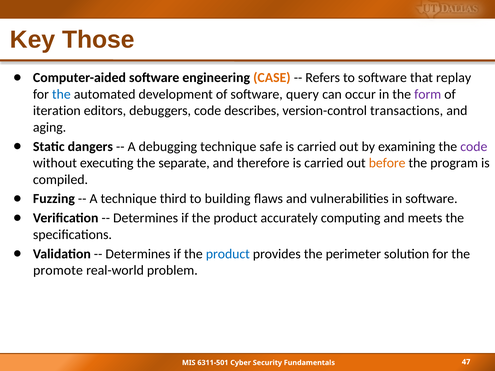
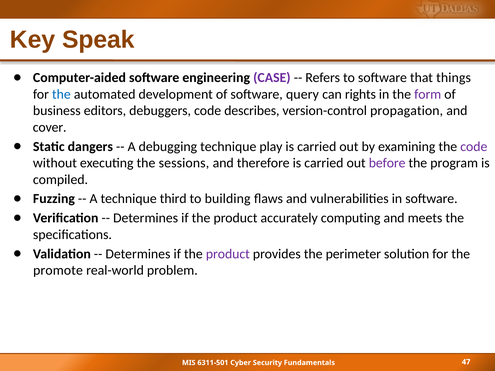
Those: Those -> Speak (98, 40)
CASE colour: orange -> purple (272, 78)
replay: replay -> things (454, 78)
occur: occur -> rights (360, 94)
iteration: iteration -> business (57, 111)
transactions: transactions -> propagation (407, 111)
aging: aging -> cover (50, 127)
safe: safe -> play (271, 147)
separate: separate -> sessions (184, 163)
before colour: orange -> purple (387, 163)
product colour: blue -> purple (228, 254)
